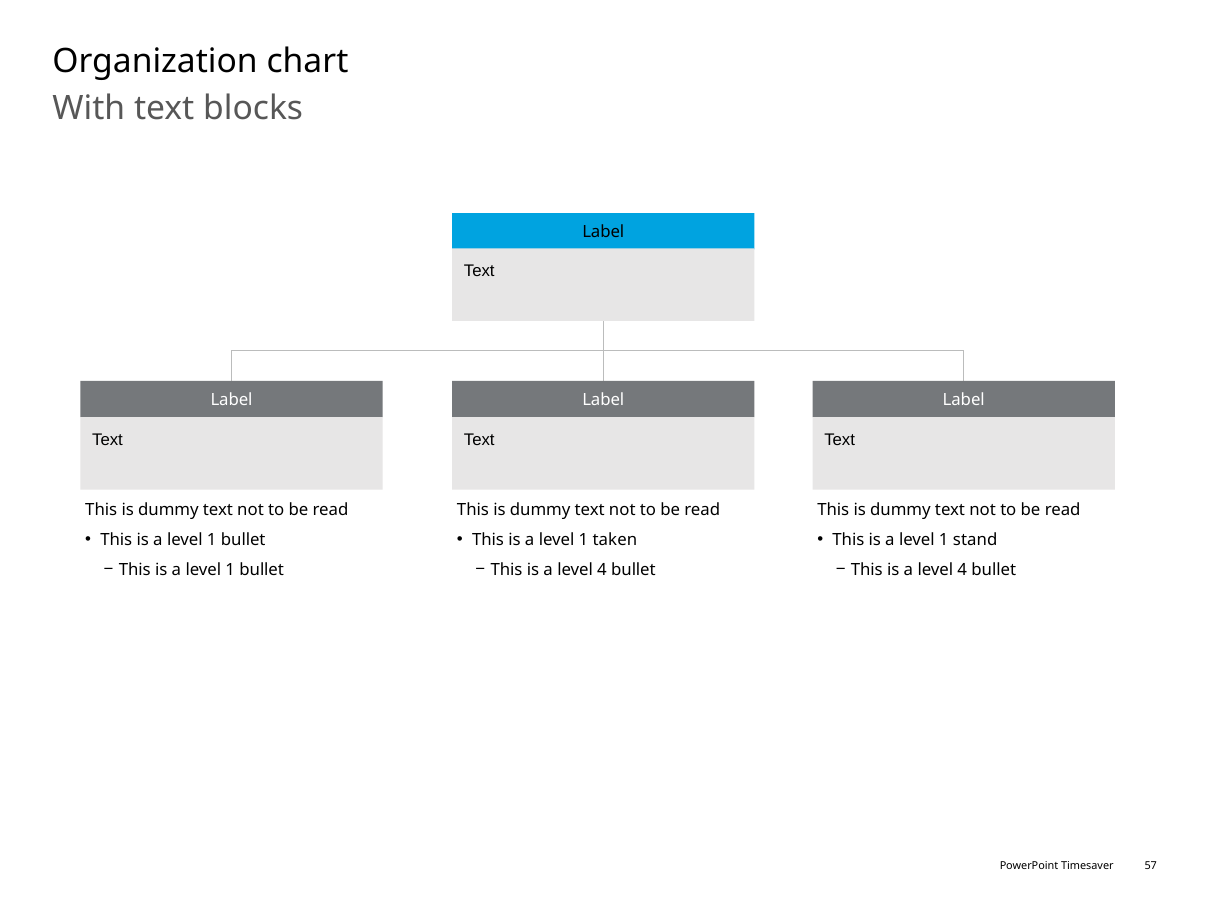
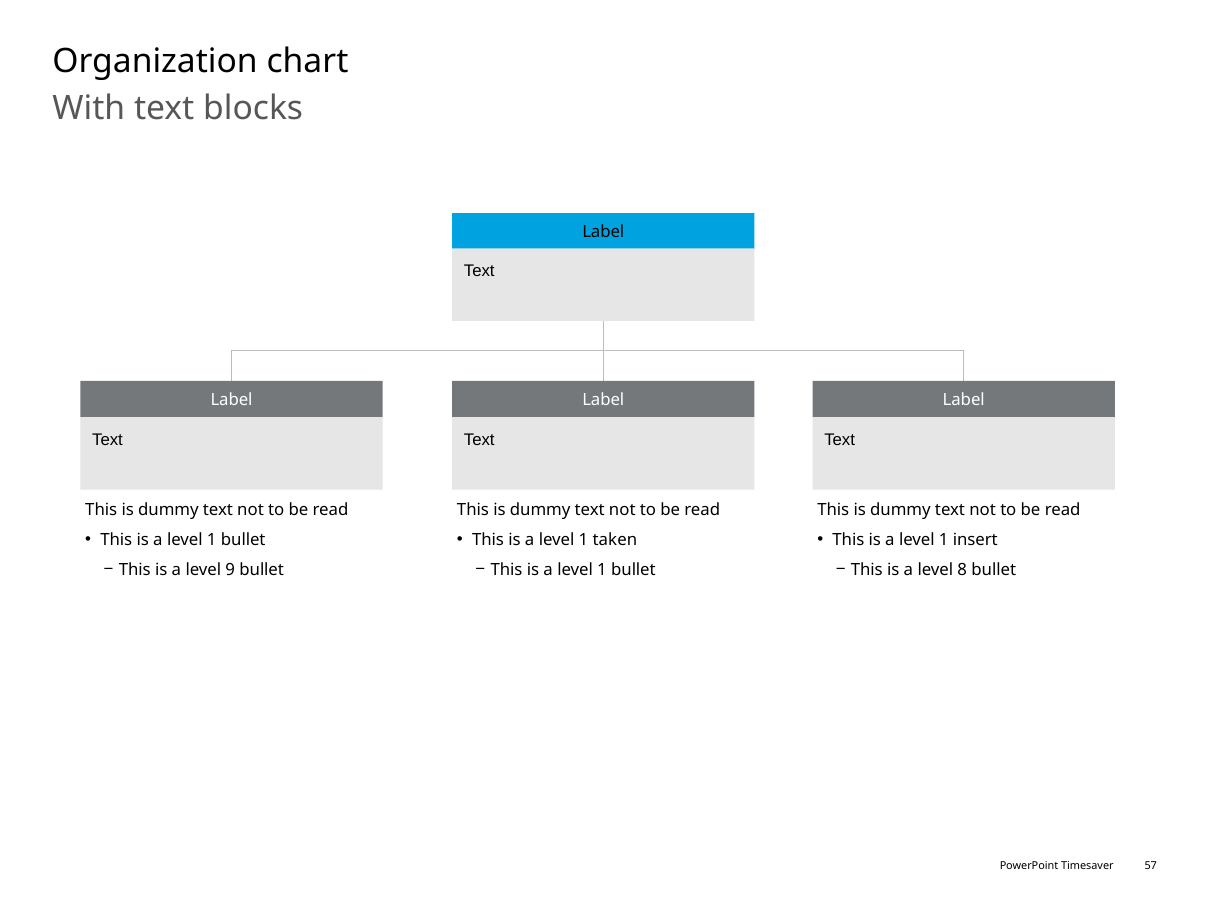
stand: stand -> insert (975, 540)
1: 1 -> 9 (230, 570)
4: 4 -> 1 (602, 570)
4: 4 -> 8 (962, 570)
